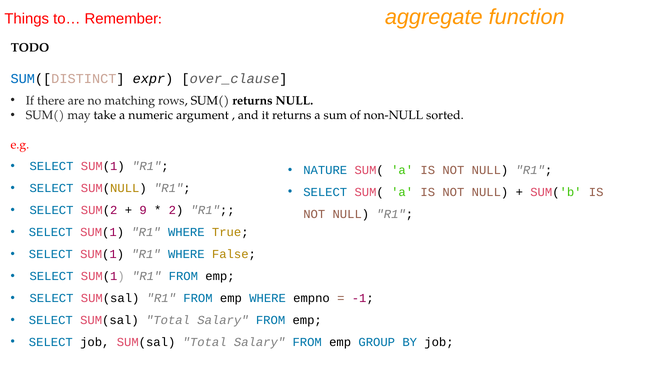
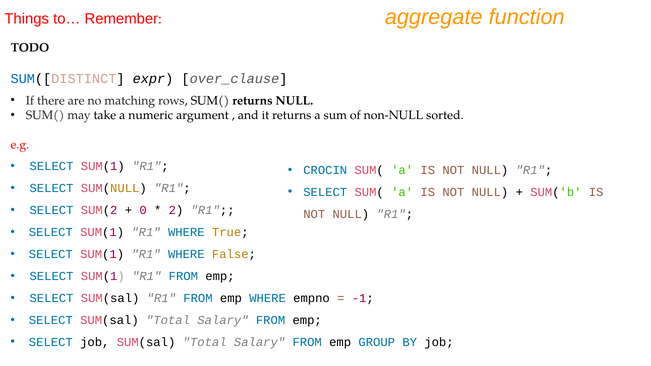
NATURE: NATURE -> CROCIN (325, 170)
9: 9 -> 0 (143, 210)
